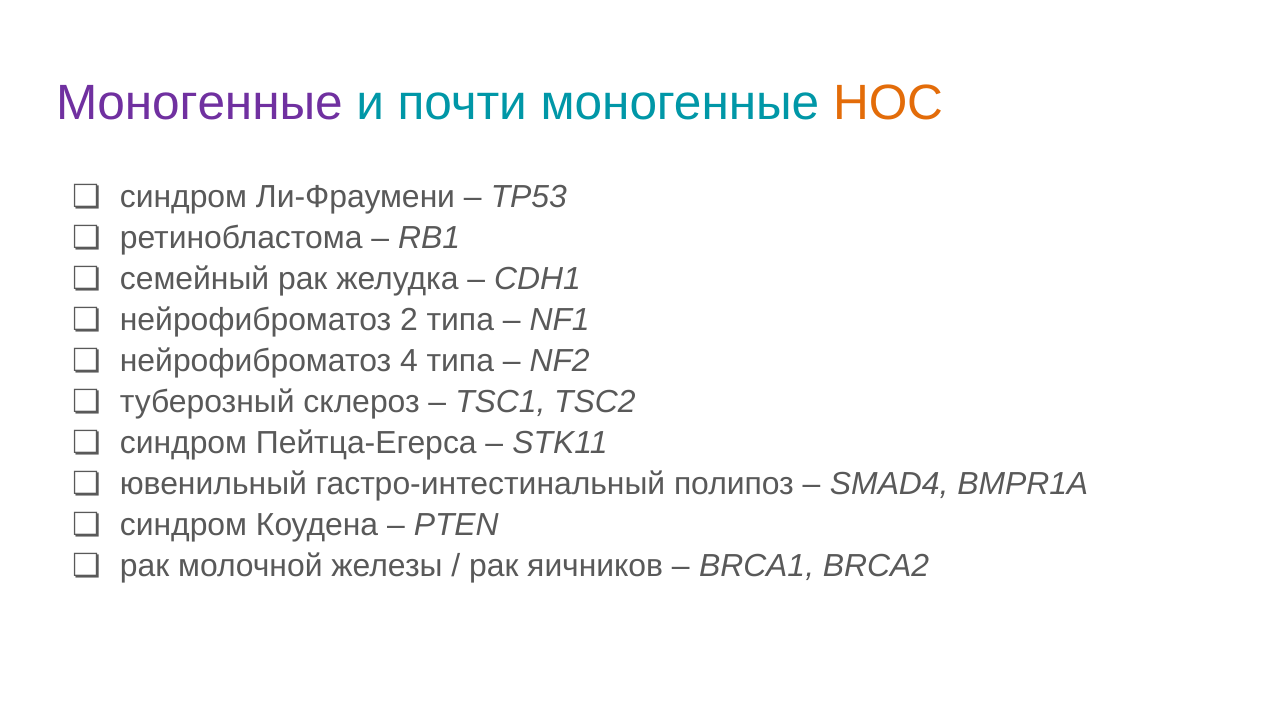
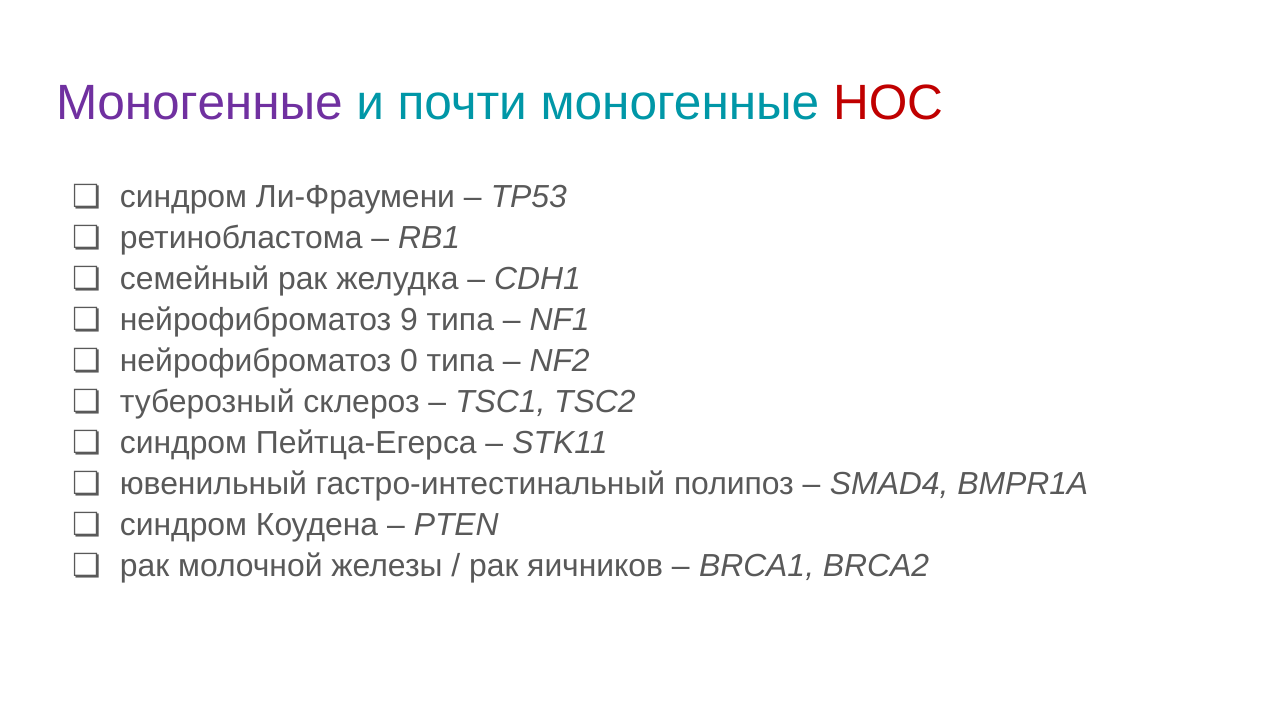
НОС colour: orange -> red (888, 103)
2: 2 -> 9 (409, 320)
4: 4 -> 0 (409, 361)
